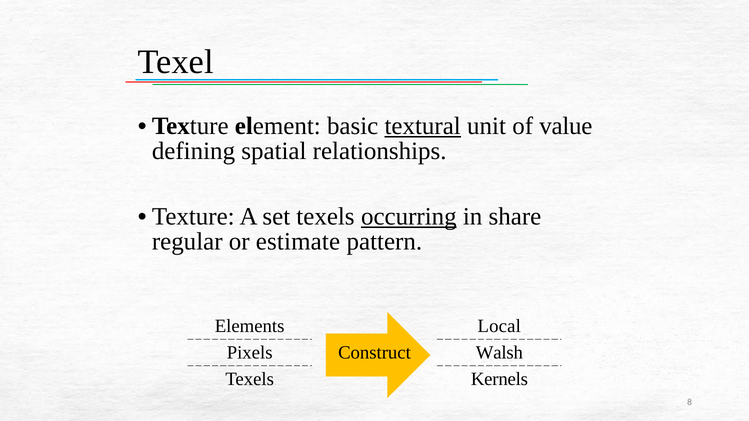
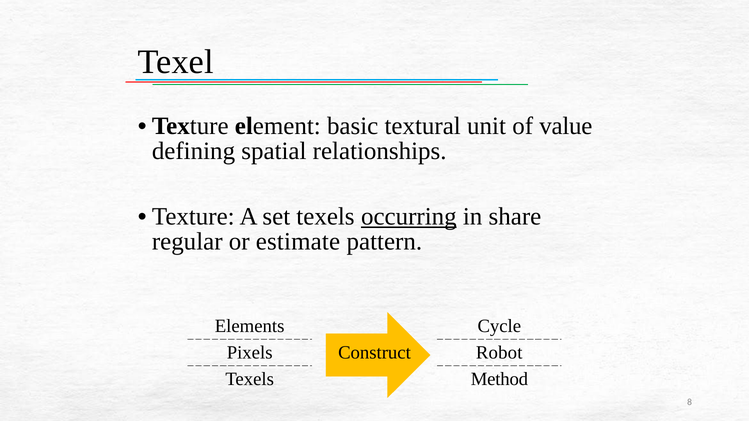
textural underline: present -> none (423, 126)
Local: Local -> Cycle (499, 327)
Walsh: Walsh -> Robot (499, 353)
Kernels: Kernels -> Method (499, 379)
